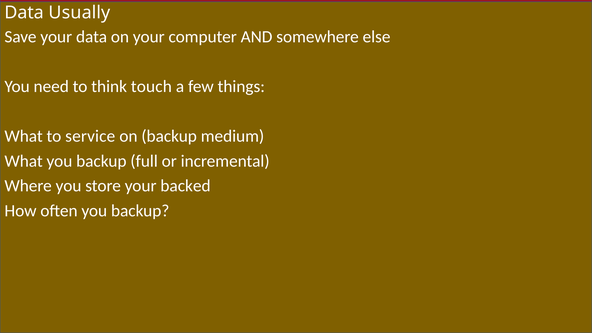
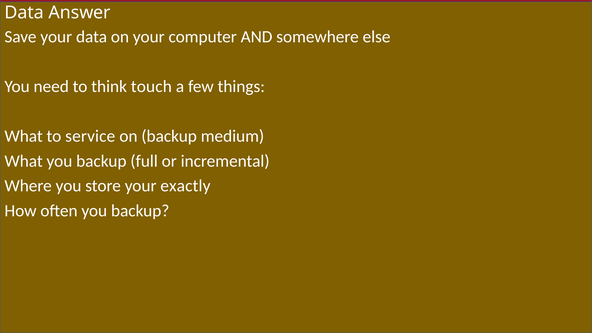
Usually: Usually -> Answer (80, 13)
backed: backed -> exactly (185, 186)
